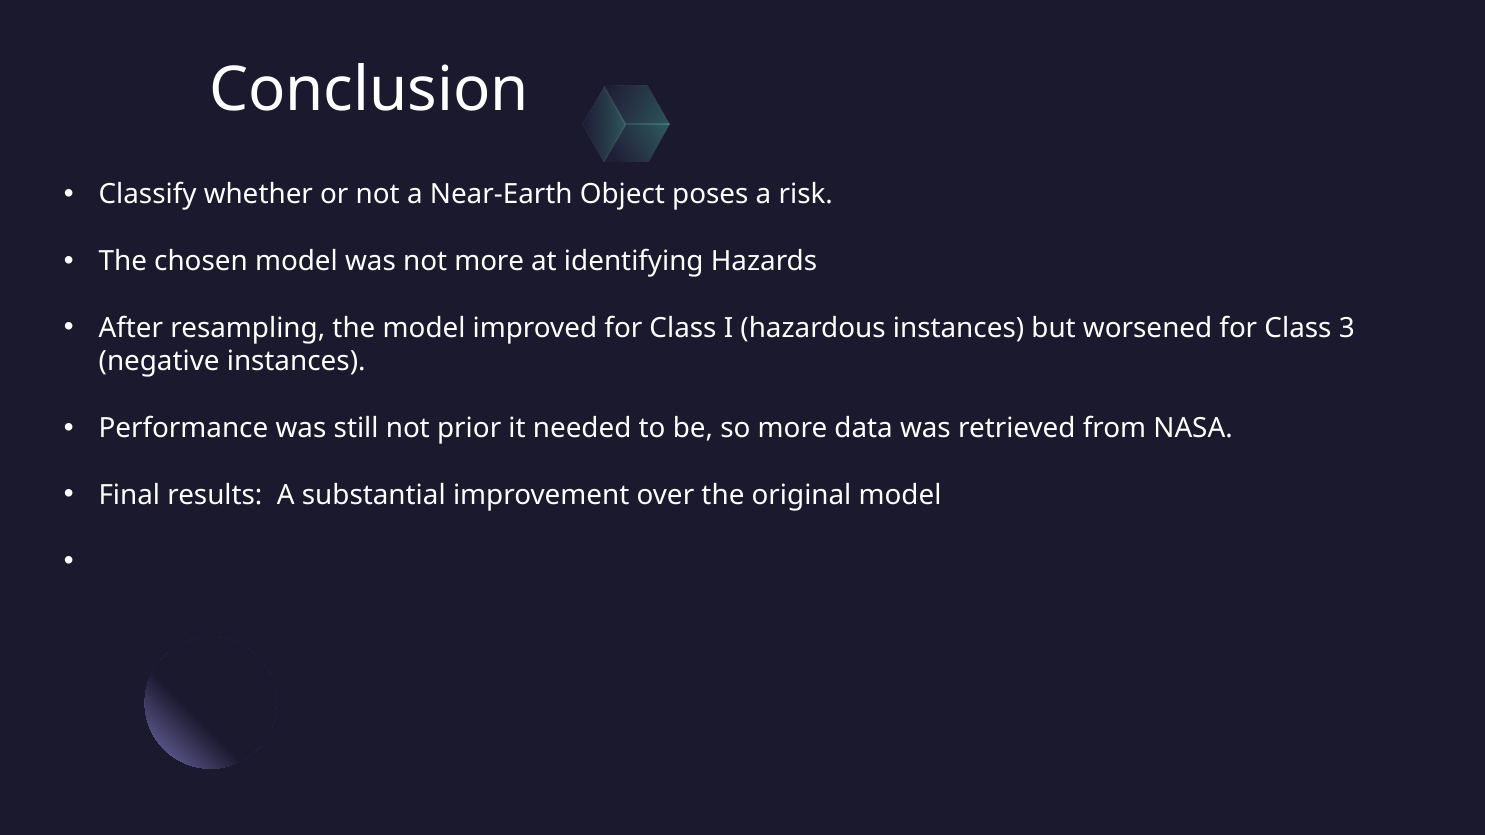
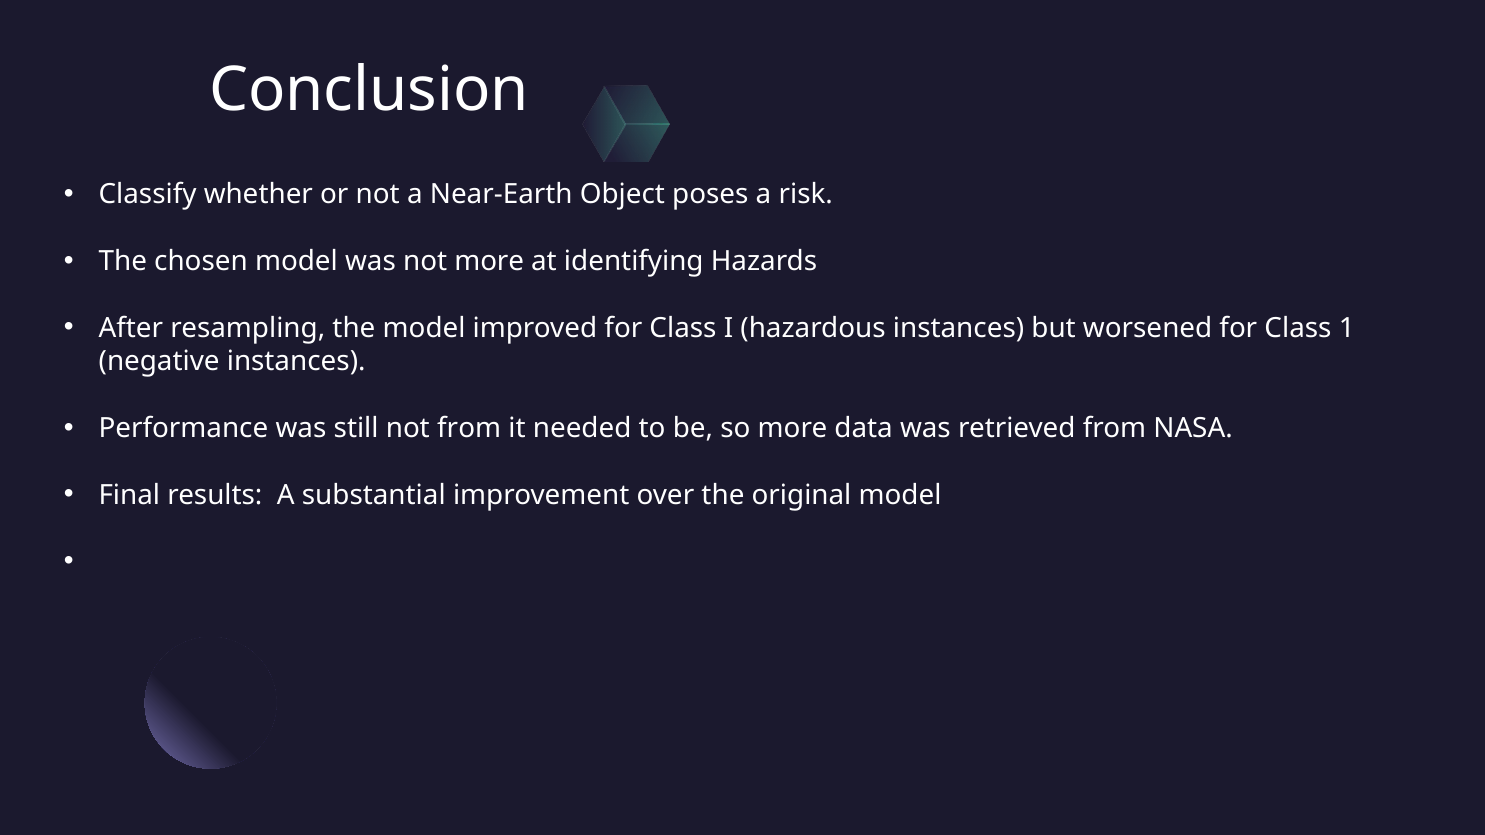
3: 3 -> 1 (1347, 328)
not prior: prior -> from (469, 429)
